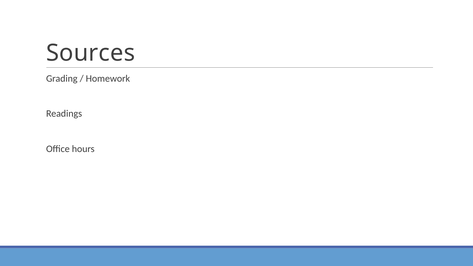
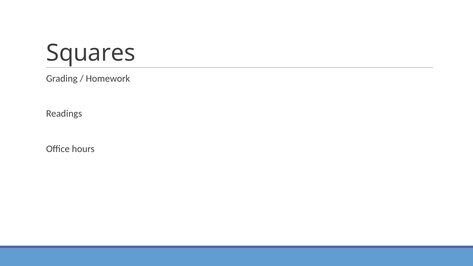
Sources: Sources -> Squares (91, 53)
